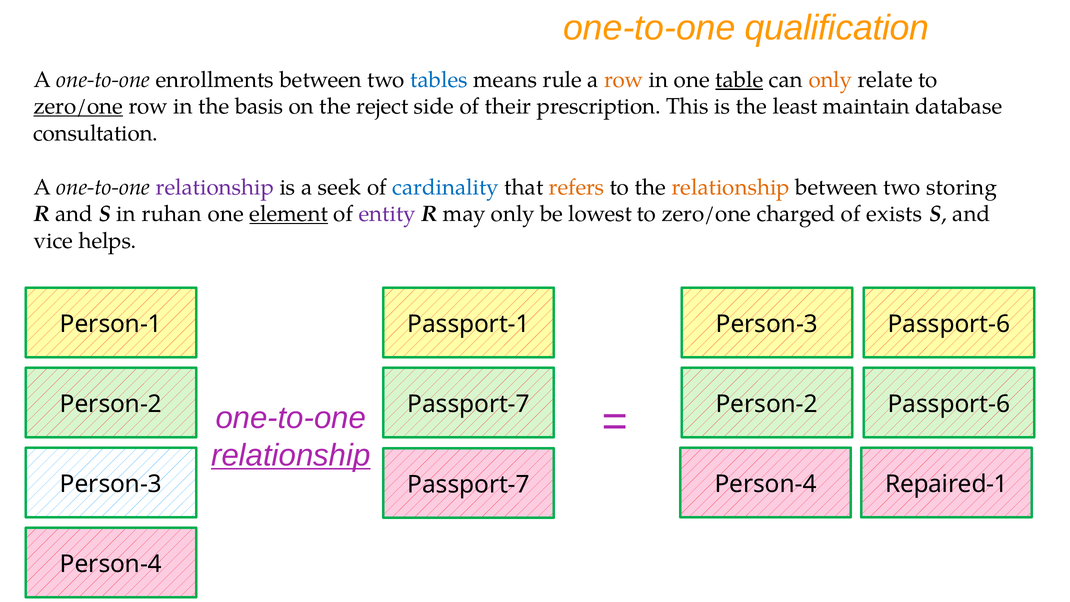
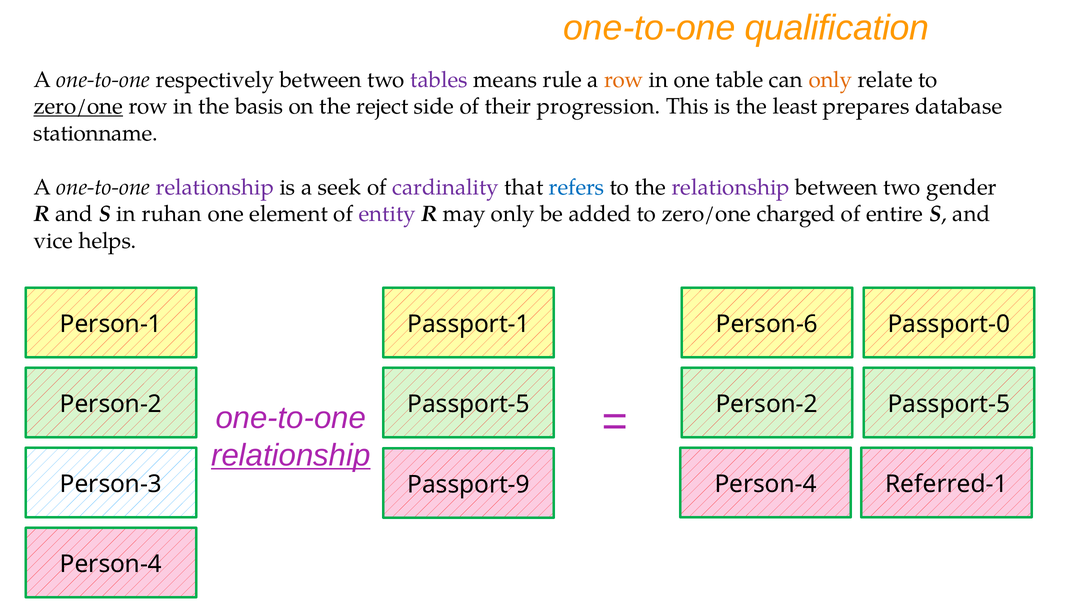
enrollments: enrollments -> respectively (215, 80)
tables colour: blue -> purple (439, 80)
table underline: present -> none (739, 80)
prescription: prescription -> progression (599, 106)
maintain: maintain -> prepares (866, 106)
consultation: consultation -> stationname (96, 133)
cardinality colour: blue -> purple (446, 187)
refers colour: orange -> blue (577, 187)
relationship colour: orange -> purple (731, 187)
storing: storing -> gender (962, 187)
element underline: present -> none (289, 214)
lowest: lowest -> added (600, 214)
exists: exists -> entire (895, 214)
Passport-1 Person-3: Person-3 -> Person-6 (767, 324)
Passport-6: Passport-6 -> Passport-0 (949, 324)
Passport-7: Passport-7 -> Passport-5 (469, 404)
Passport-6: Passport-6 -> Passport-5 (949, 404)
Person-3 Passport-7: Passport-7 -> Passport-9 (469, 484)
Repaired-1: Repaired-1 -> Referred-1 (946, 484)
